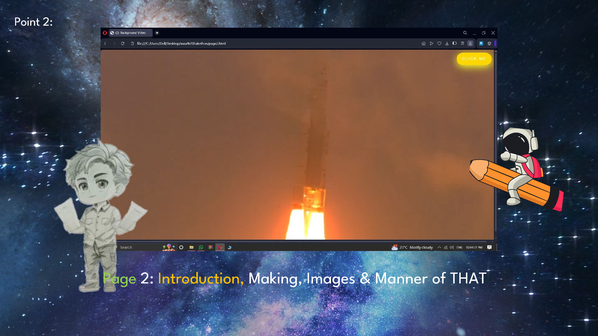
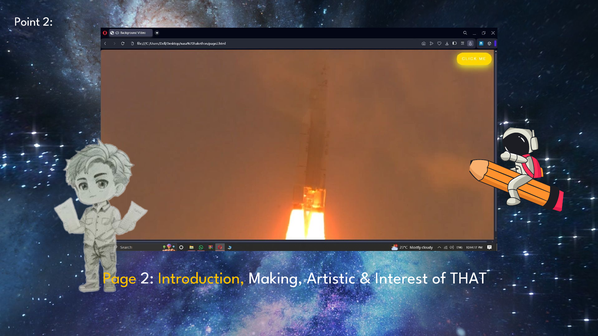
Page colour: light green -> yellow (120, 278)
Images: Images -> Artistic (331, 278)
Manner: Manner -> Interest (401, 278)
